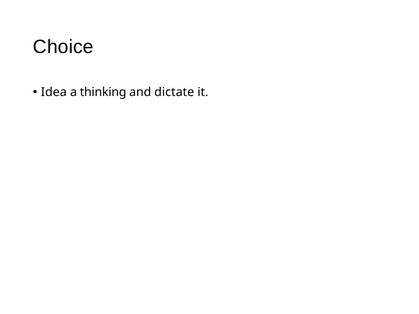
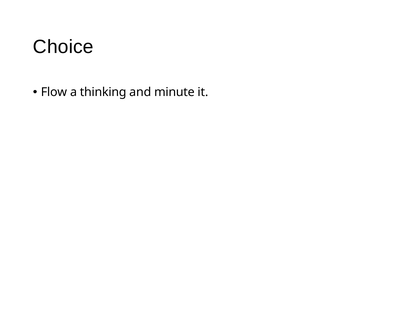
Idea: Idea -> Flow (54, 92)
dictate: dictate -> minute (174, 92)
